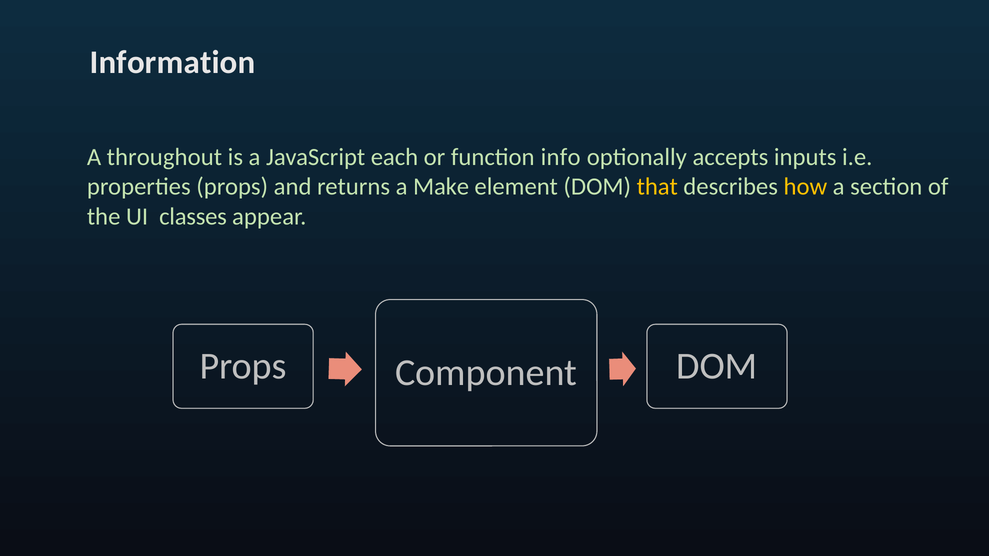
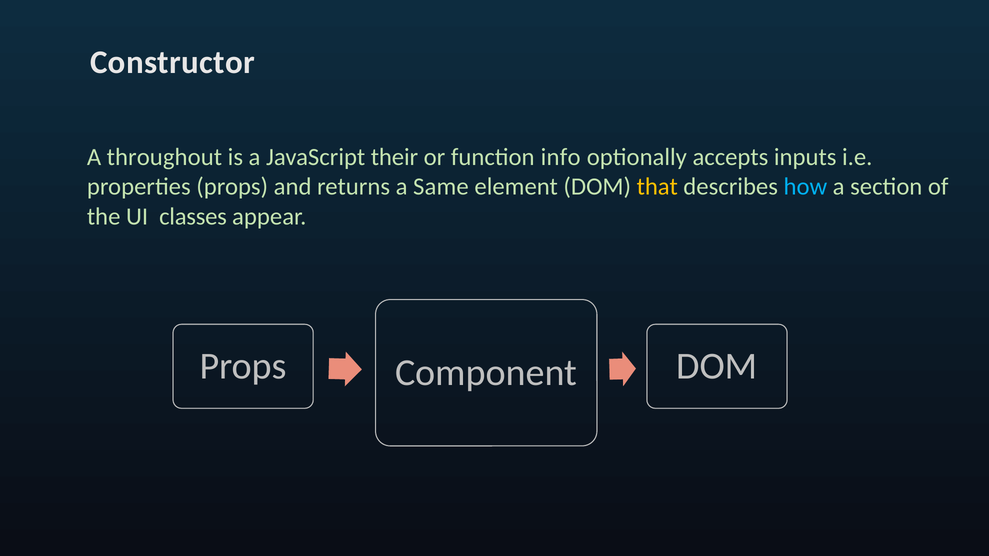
Information: Information -> Constructor (173, 62)
each: each -> their (394, 157)
Make: Make -> Same (441, 187)
how colour: yellow -> light blue (805, 187)
